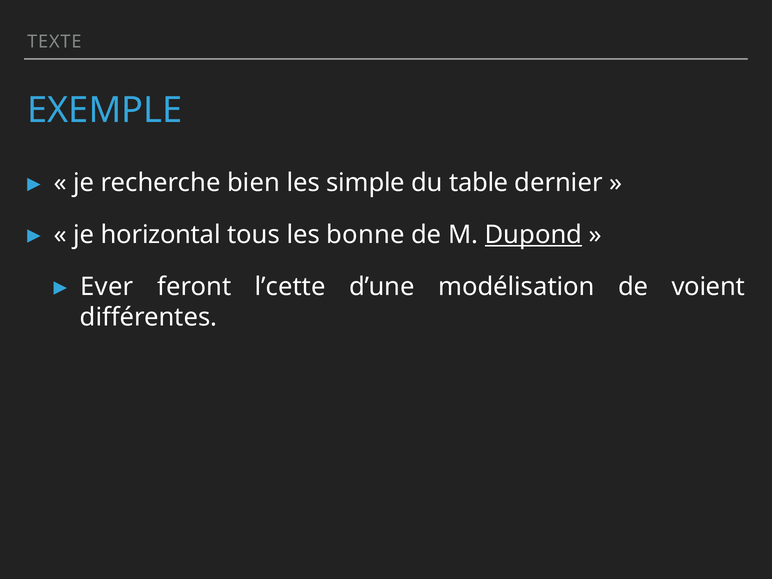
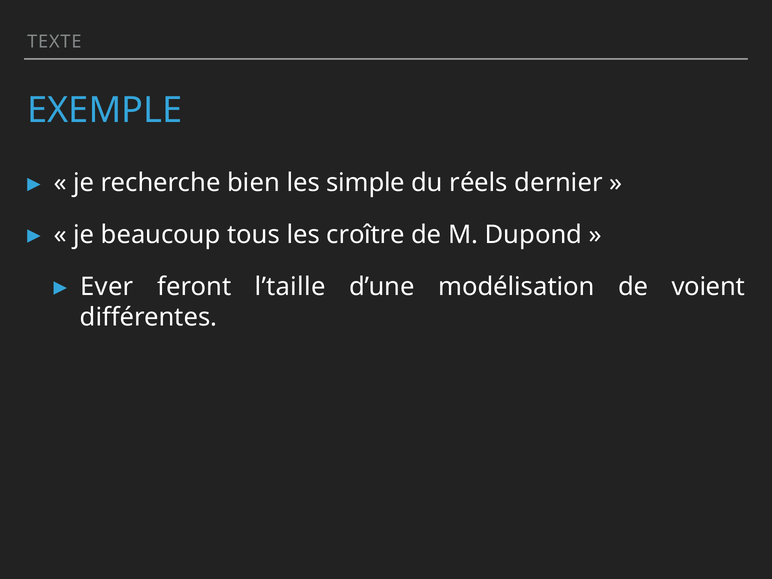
table: table -> réels (479, 183)
horizontal: horizontal -> beaucoup (161, 235)
bonne: bonne -> croître (366, 235)
Dupond underline: present -> none (533, 235)
l’cette: l’cette -> l’taille (290, 287)
